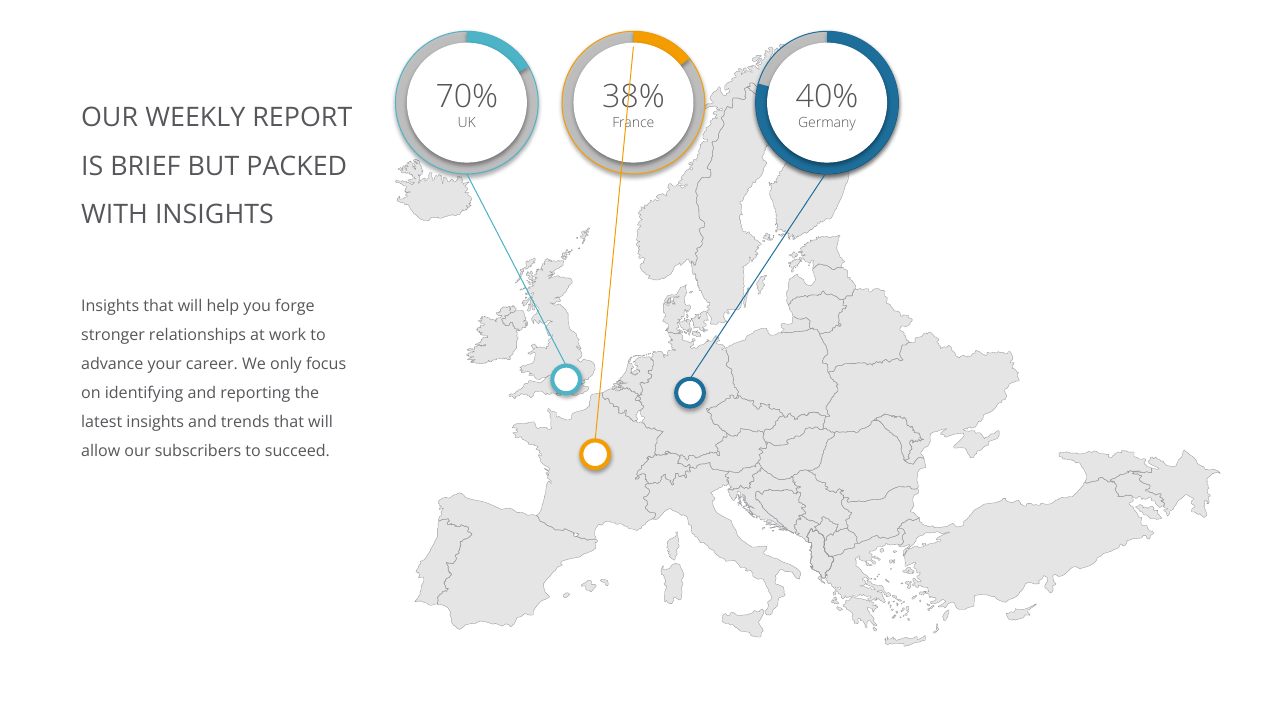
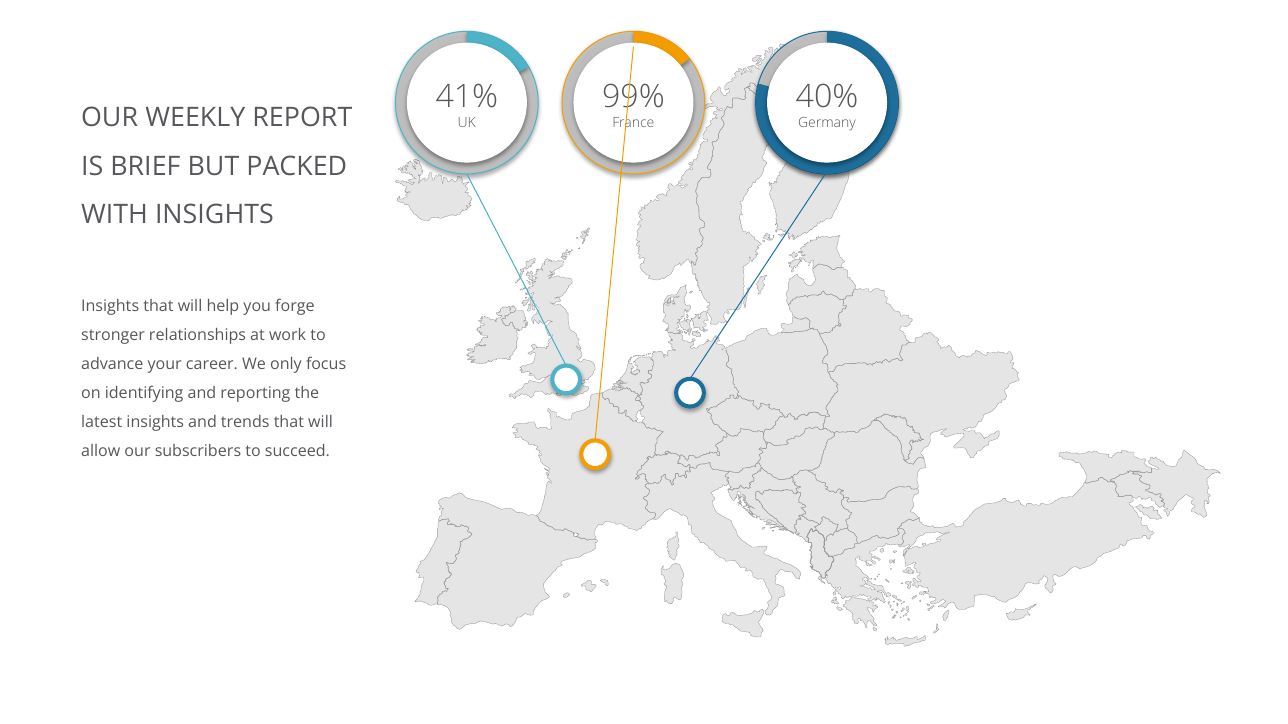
70%: 70% -> 41% (467, 97)
38%: 38% -> 99% (633, 97)
